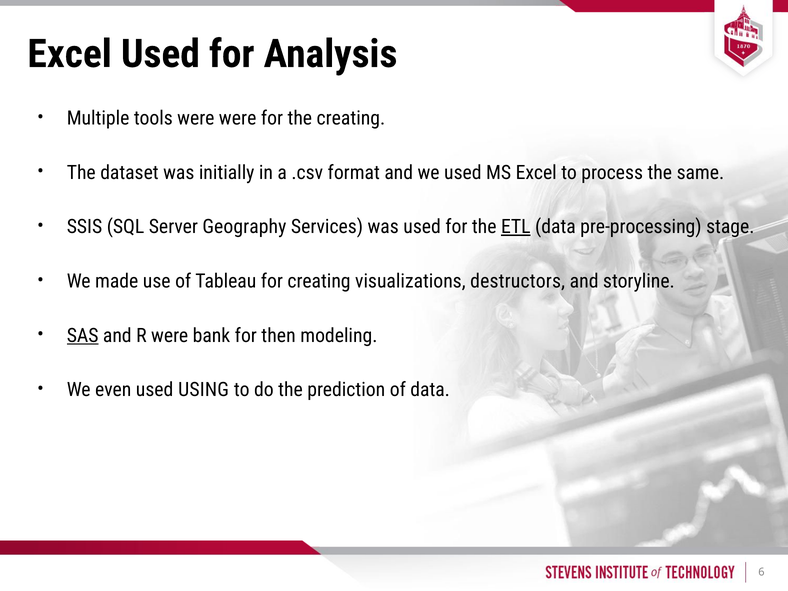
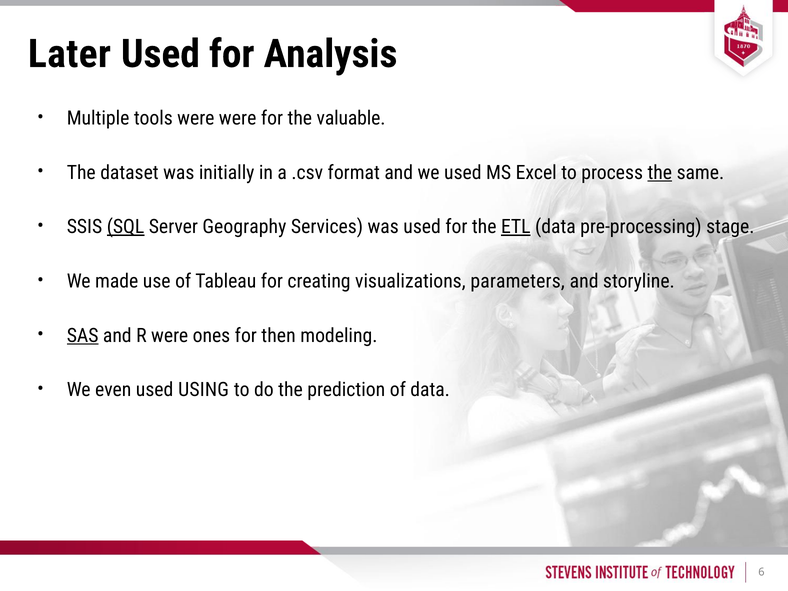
Excel: Excel -> Later (69, 54)
the creating: creating -> valuable (351, 118)
the underline: none -> present (660, 173)
SQL underline: none -> present (126, 227)
destructors: destructors -> parameters (518, 281)
bank: bank -> ones (211, 336)
